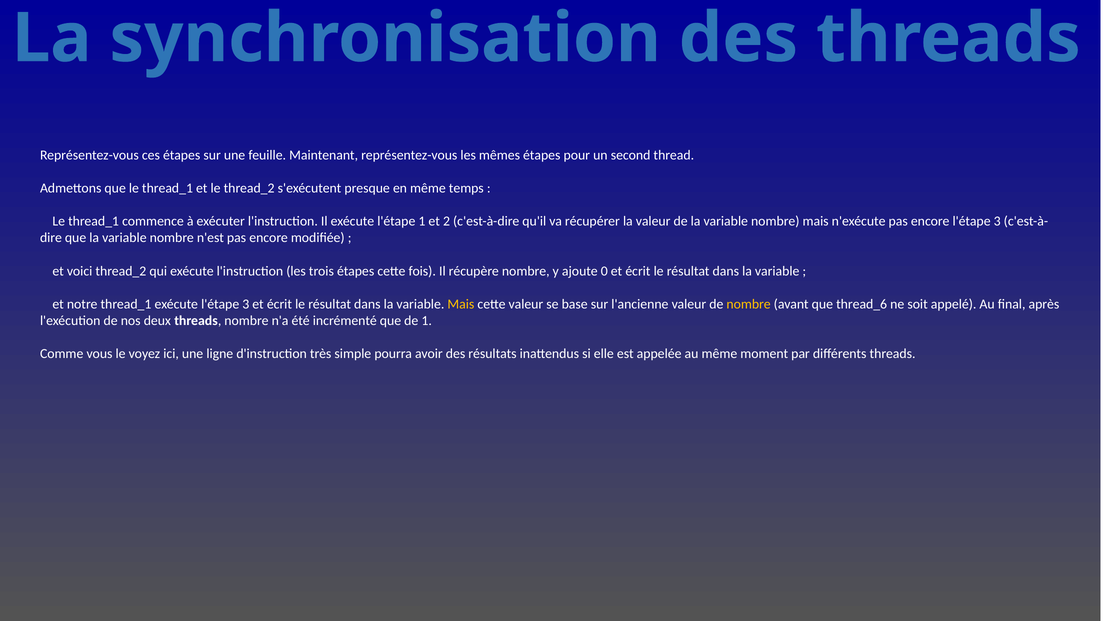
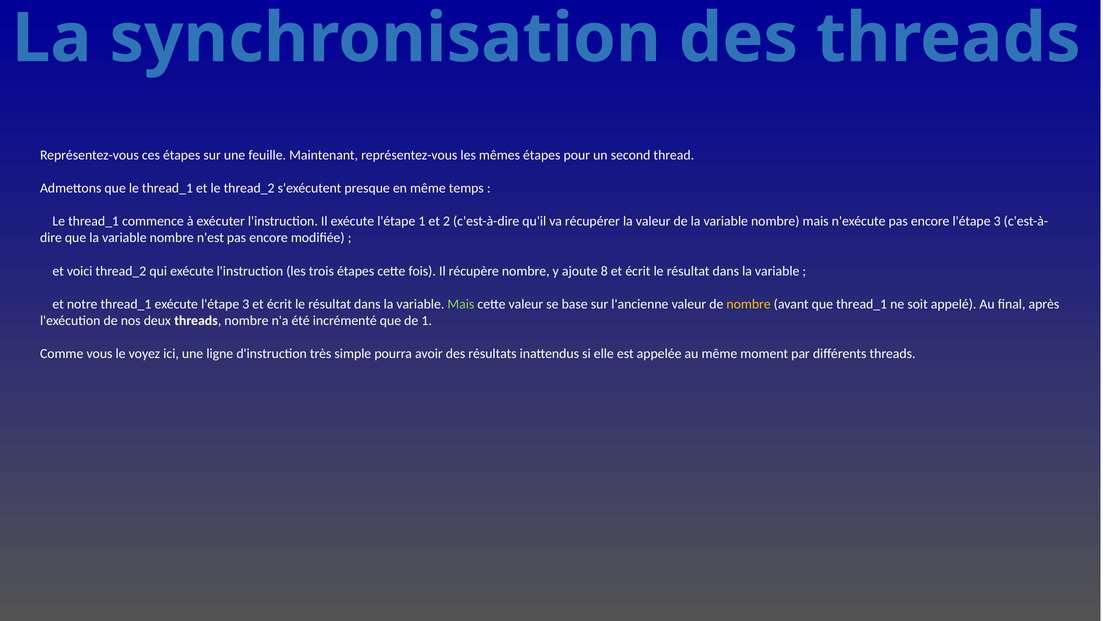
0: 0 -> 8 (604, 271)
Mais colour: yellow -> light green (461, 304)
que thread_6: thread_6 -> thread_1 (862, 304)
